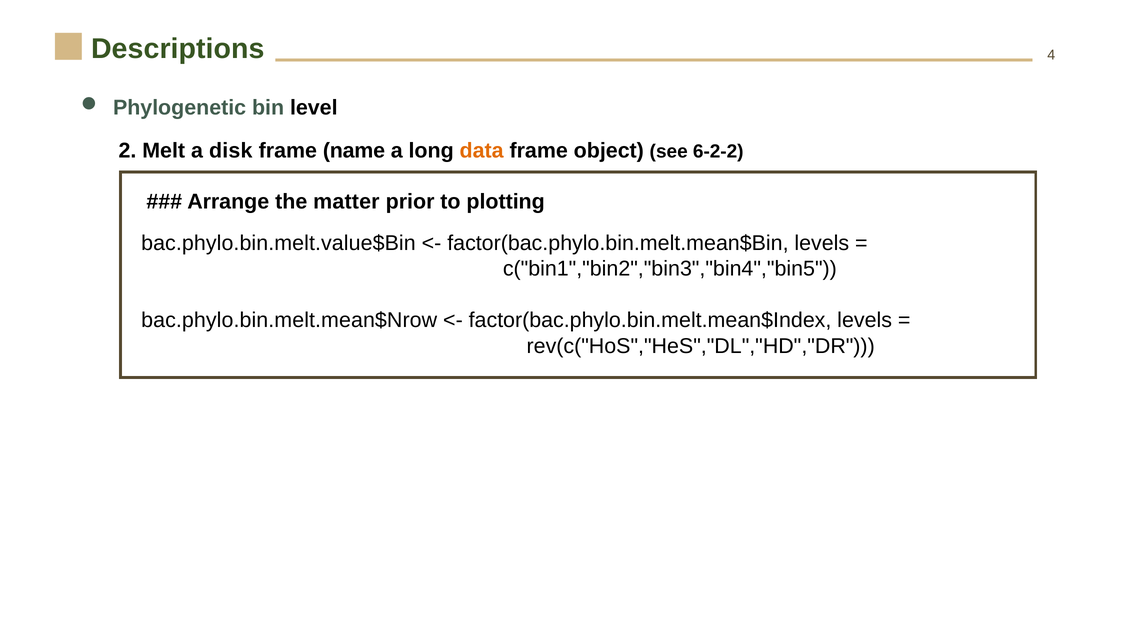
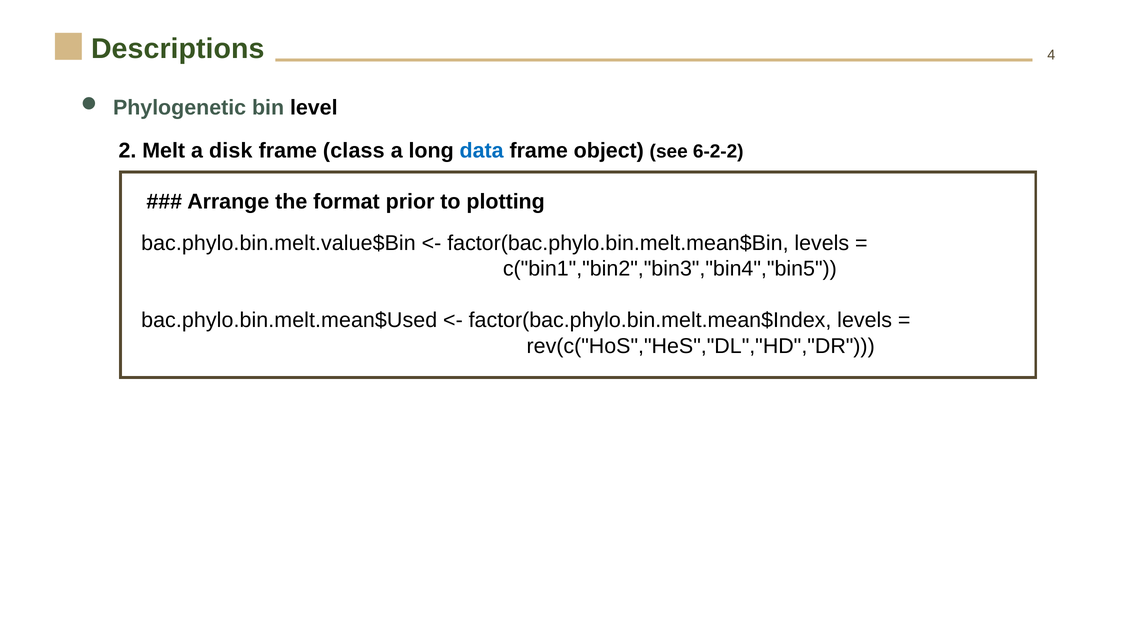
name: name -> class (354, 151)
data colour: orange -> blue (482, 151)
matter: matter -> format (346, 202)
bac.phylo.bin.melt.mean$Nrow: bac.phylo.bin.melt.mean$Nrow -> bac.phylo.bin.melt.mean$Used (289, 320)
